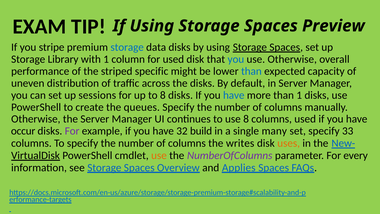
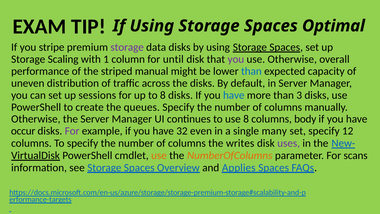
Preview: Preview -> Optimal (334, 26)
storage colour: blue -> purple (127, 47)
Library: Library -> Scaling (63, 59)
for used: used -> until (173, 59)
you colour: blue -> purple (236, 59)
specific: specific -> manual (152, 71)
than 1: 1 -> 3 (299, 95)
columns used: used -> body (305, 119)
build: build -> even (201, 131)
33: 33 -> 12 (348, 131)
uses colour: orange -> purple (289, 143)
NumberOfColumns colour: purple -> orange (230, 155)
every: every -> scans (356, 155)
